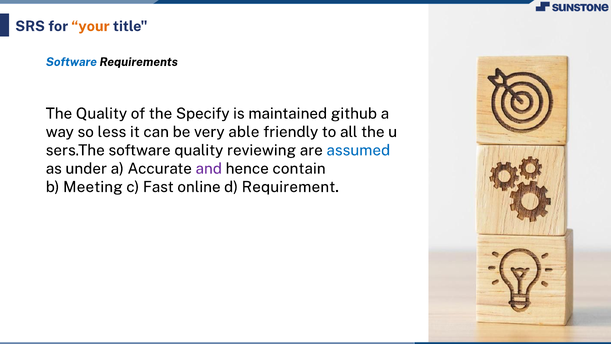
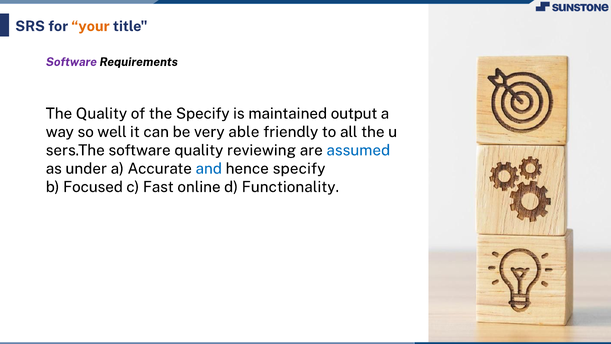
Software colour: blue -> purple (71, 62)
github: github -> output (354, 114)
less: less -> well (112, 132)
and colour: purple -> blue (209, 168)
hence contain: contain -> specify (299, 168)
Meeting: Meeting -> Focused (93, 187)
Requirement: Requirement -> Functionality (290, 187)
